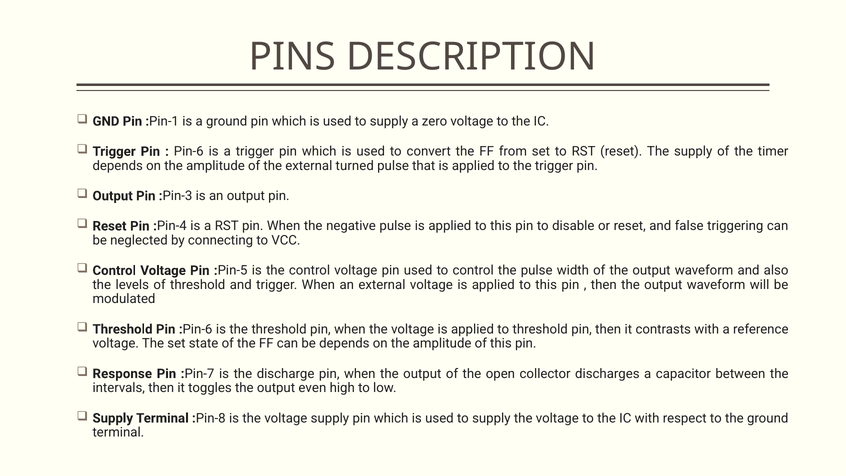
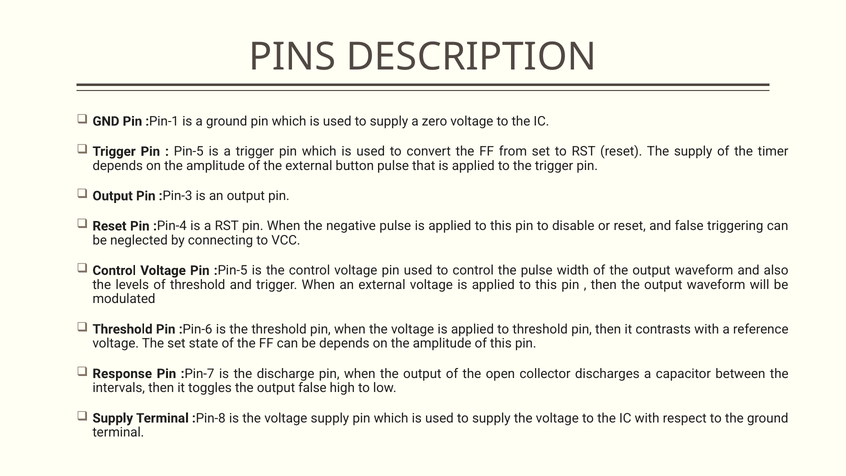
Pin-6: Pin-6 -> Pin-5 (189, 151)
turned: turned -> button (355, 166)
output even: even -> false (312, 388)
